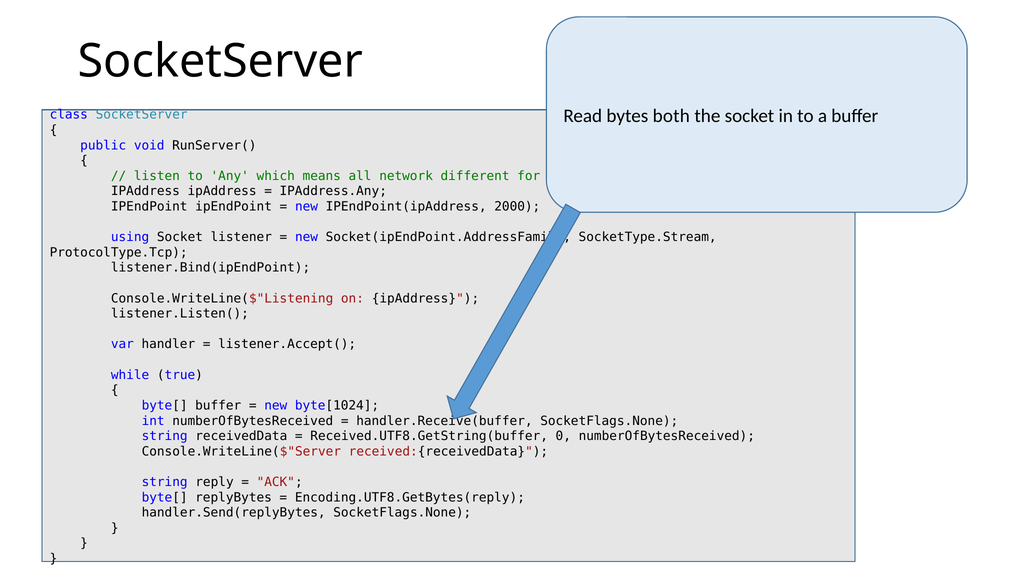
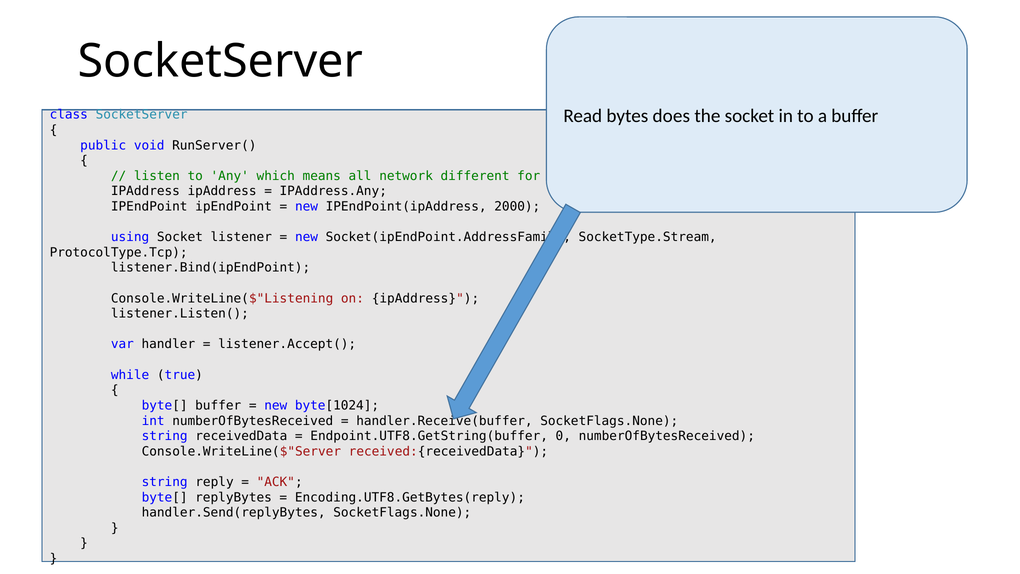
both: both -> does (671, 116)
Received.UTF8.GetString(buffer: Received.UTF8.GetString(buffer -> Endpoint.UTF8.GetString(buffer (429, 436)
